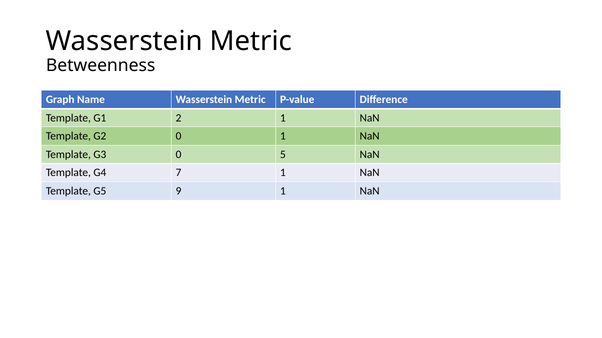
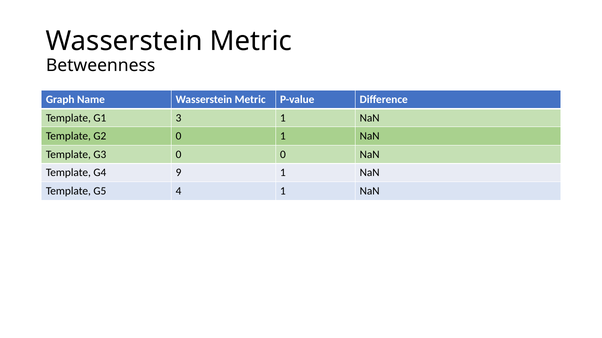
2: 2 -> 3 (179, 118)
0 5: 5 -> 0 (283, 155)
7: 7 -> 9 (179, 173)
9: 9 -> 4 (179, 191)
